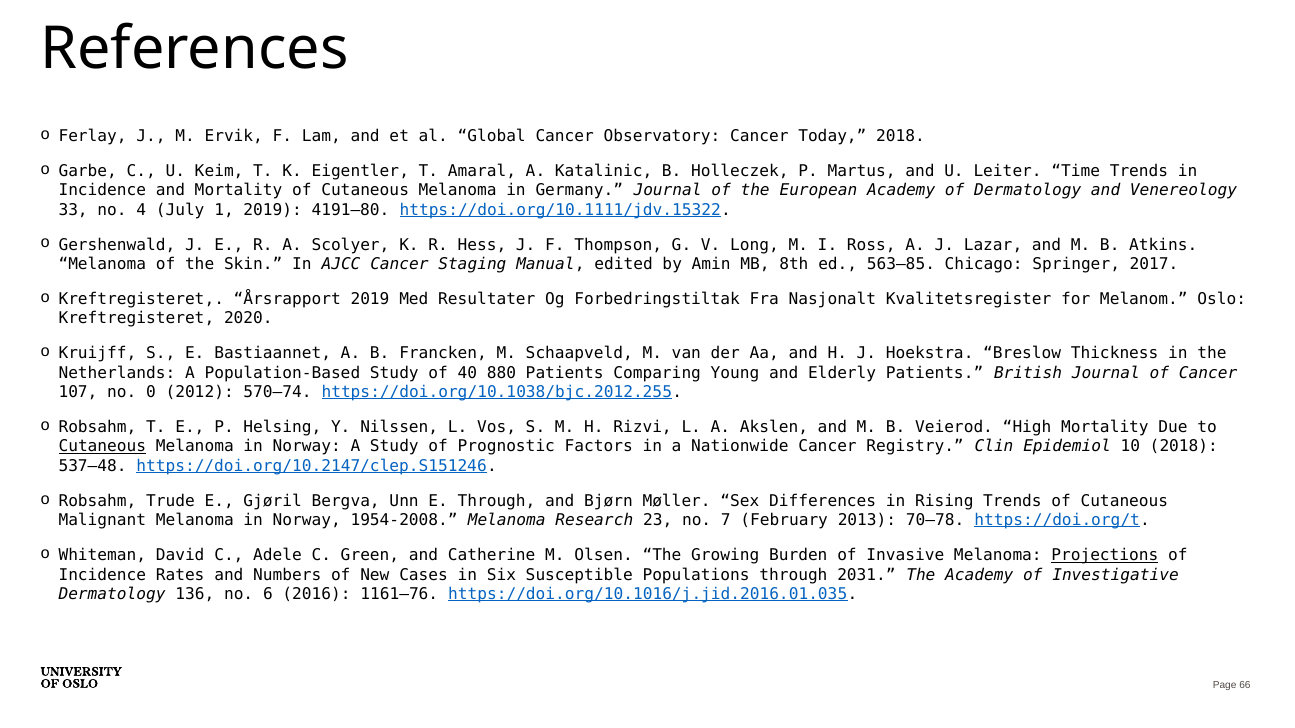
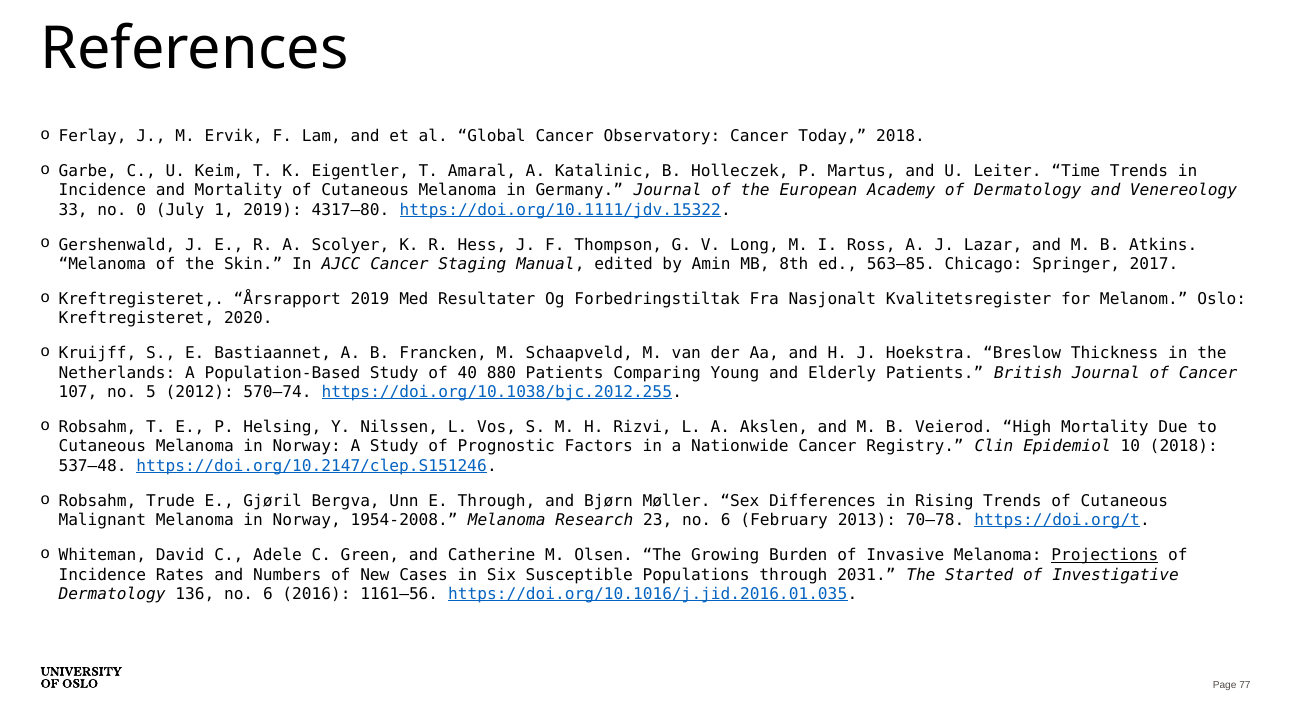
4: 4 -> 0 (141, 210)
4191–80: 4191–80 -> 4317–80 (351, 210)
0: 0 -> 5 (151, 393)
Cutaneous underline: present -> none (102, 447)
23 no 7: 7 -> 6 (726, 521)
The Academy: Academy -> Started (979, 575)
1161–76: 1161–76 -> 1161–56 (399, 594)
66: 66 -> 77 (1245, 685)
